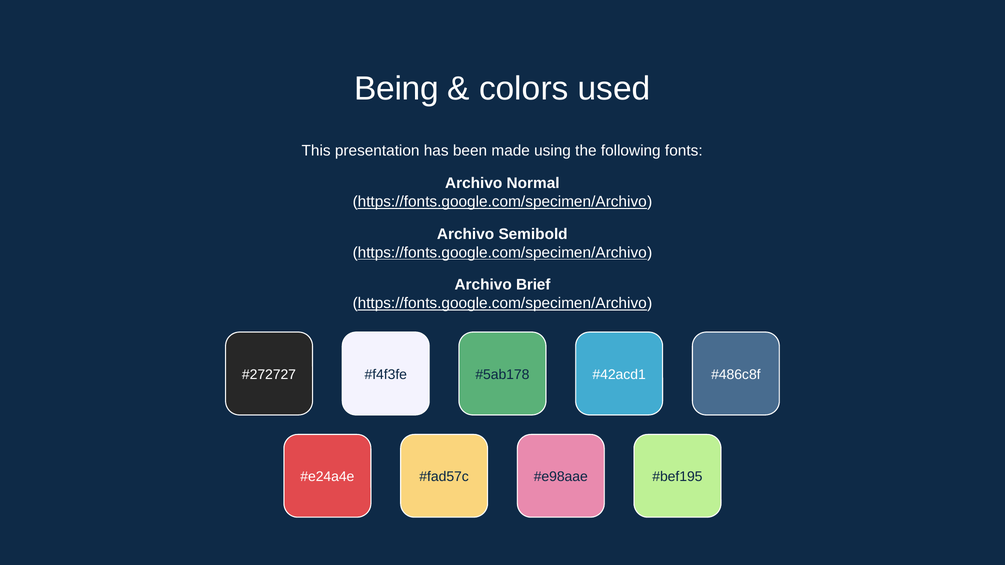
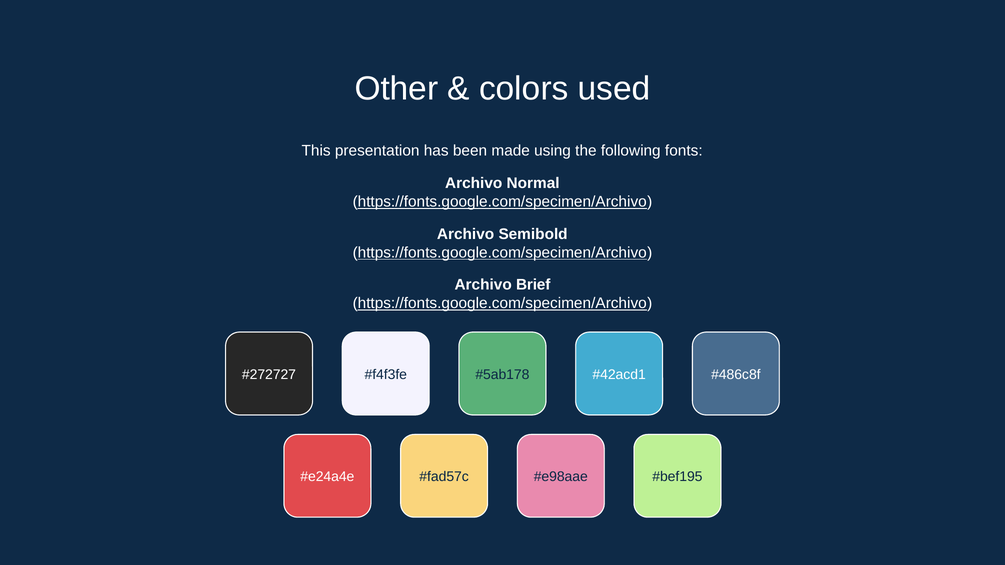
Being: Being -> Other (396, 89)
